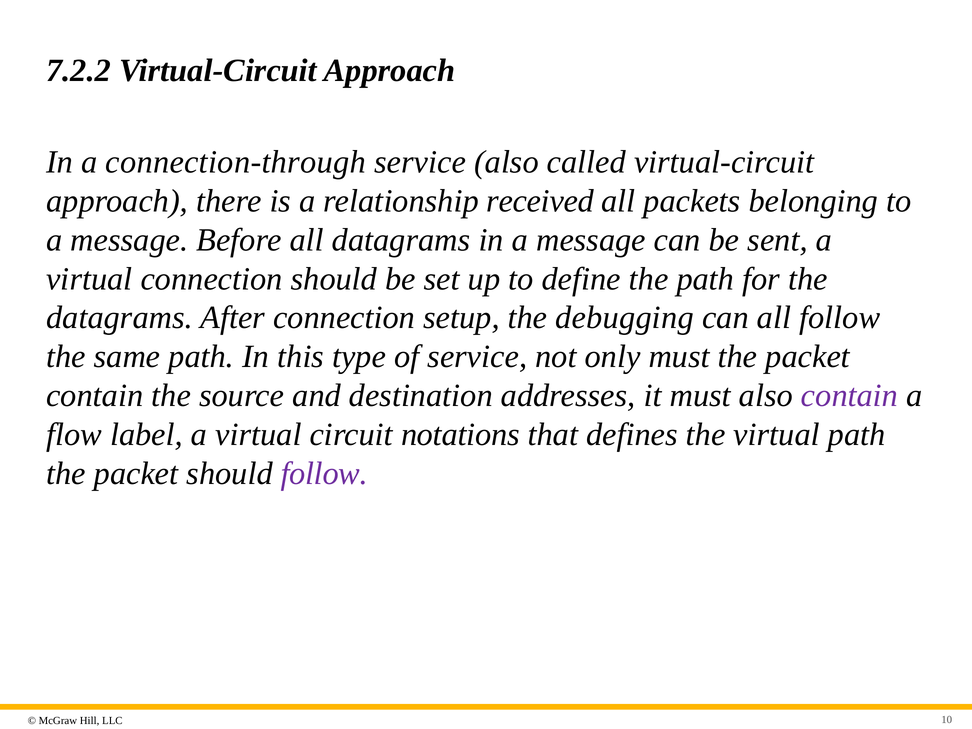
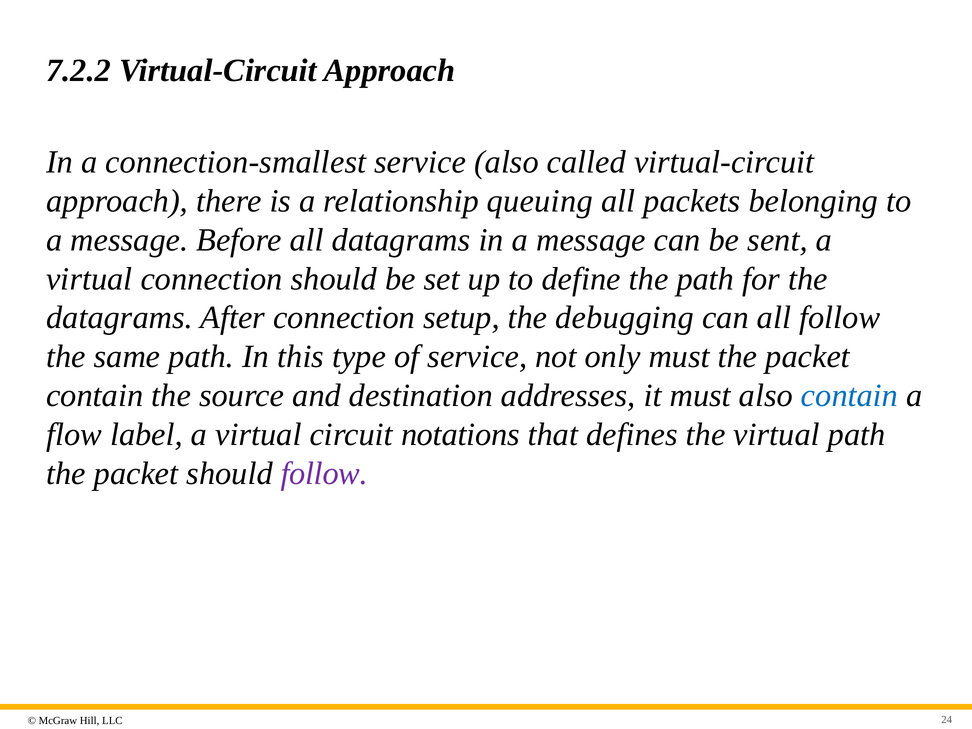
connection-through: connection-through -> connection-smallest (236, 162)
received: received -> queuing (540, 201)
contain colour: purple -> blue (850, 396)
10: 10 -> 24 (947, 720)
